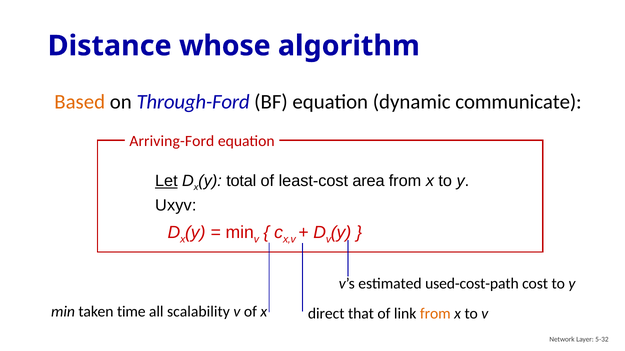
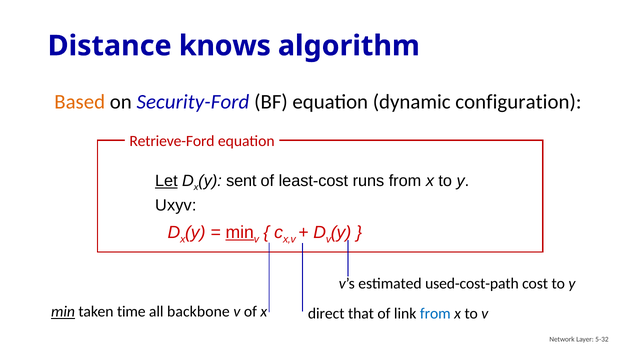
whose: whose -> knows (225, 46)
Through-Ford: Through-Ford -> Security-Ford (193, 102)
communicate: communicate -> configuration (518, 102)
Arriving-Ford: Arriving-Ford -> Retrieve-Ford (172, 141)
total: total -> sent (241, 181)
area: area -> runs (368, 181)
min underline: none -> present (240, 233)
min underline: none -> present (63, 312)
scalability: scalability -> backbone (198, 312)
from colour: orange -> blue (435, 314)
